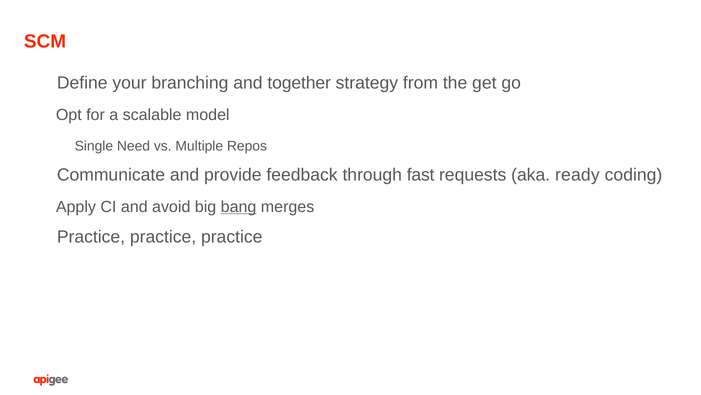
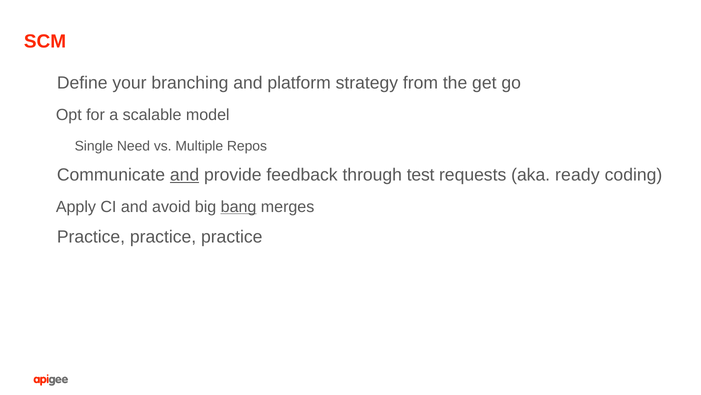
together: together -> platform (299, 83)
and underline: none -> present (185, 175)
fast: fast -> test (421, 175)
